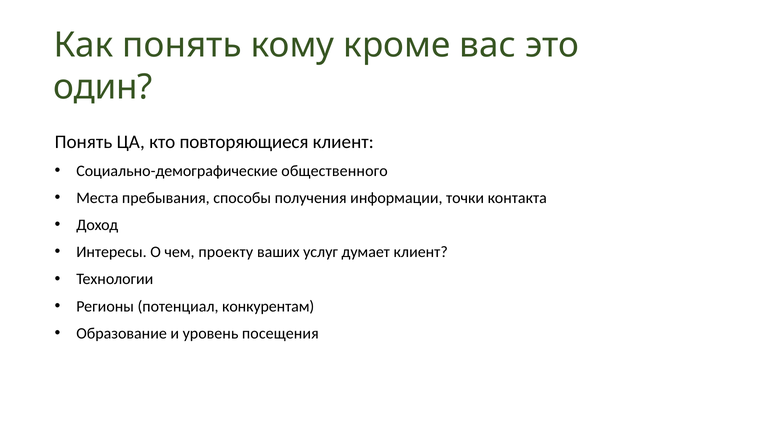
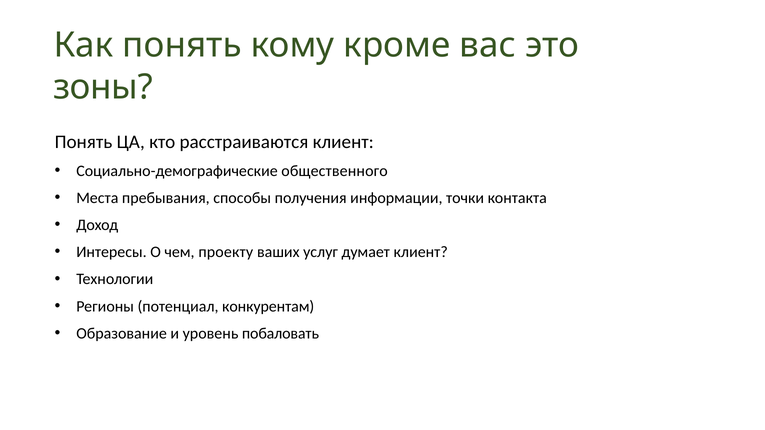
один: один -> зоны (103, 87)
повторяющиеся: повторяющиеся -> расстраиваются (244, 142)
посещения: посещения -> побаловать (280, 334)
